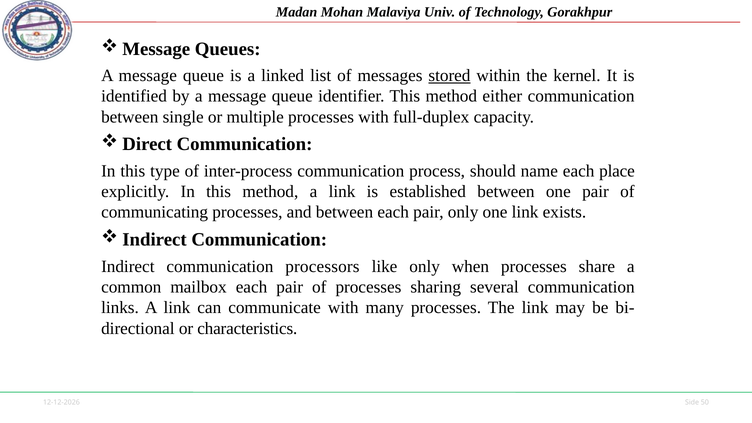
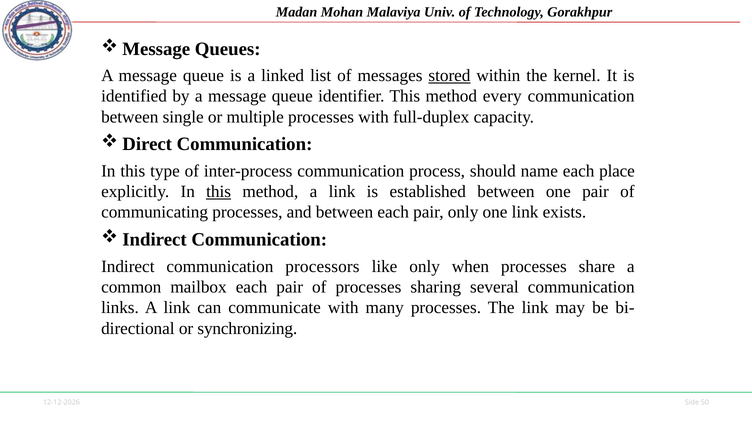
either: either -> every (502, 96)
this underline: none -> present (219, 192)
characteristics: characteristics -> synchronizing (245, 328)
